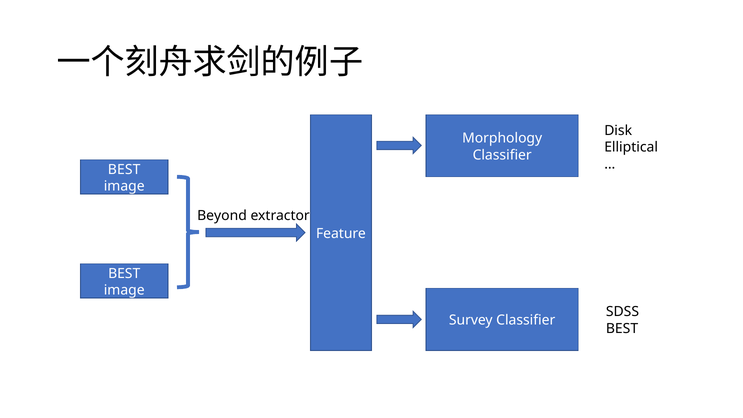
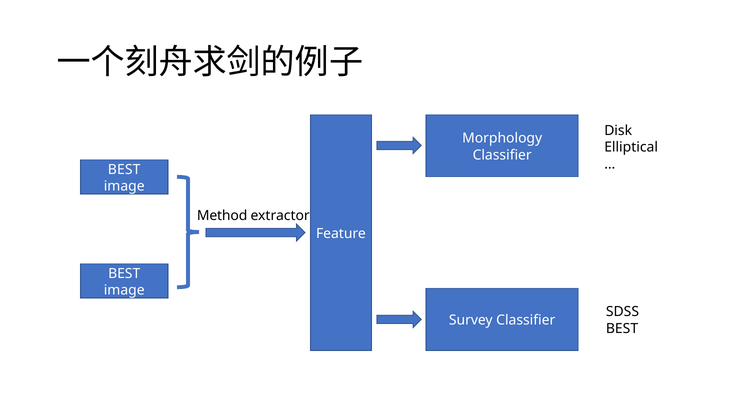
Beyond: Beyond -> Method (222, 216)
